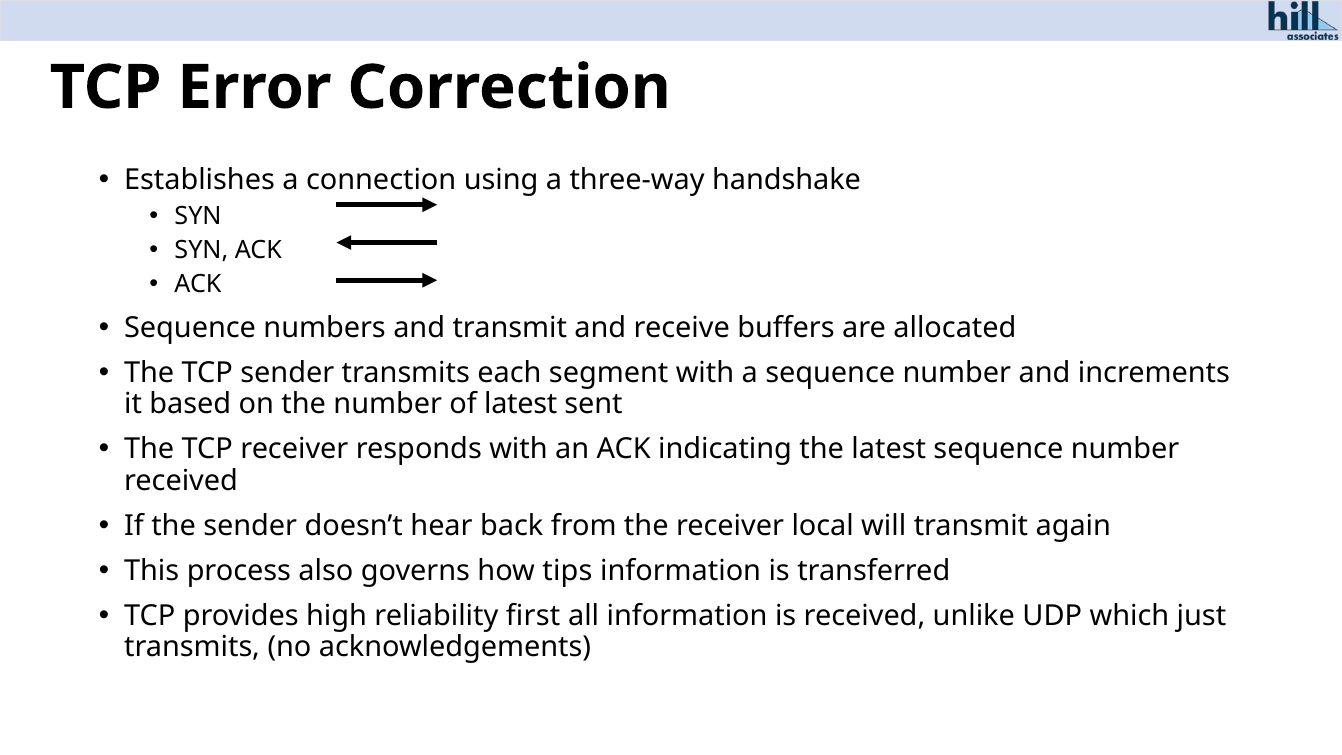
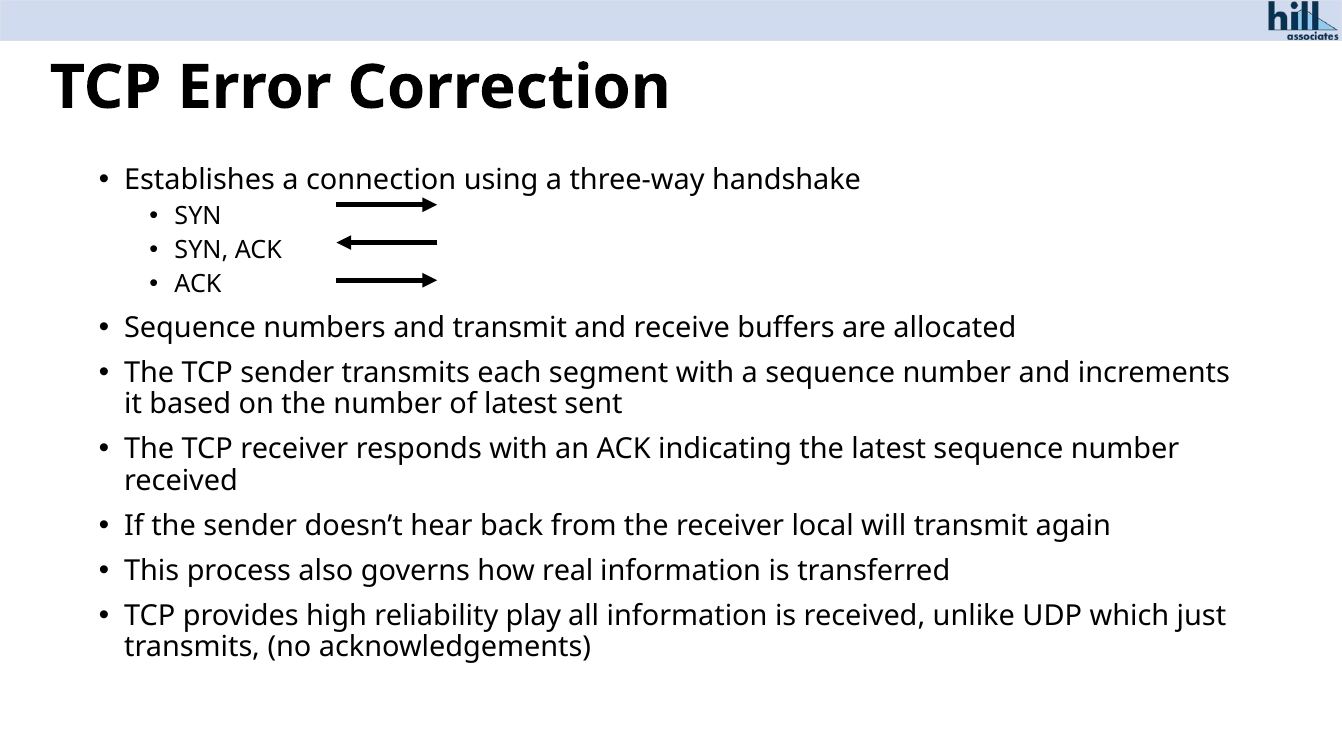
tips: tips -> real (568, 571)
first: first -> play (533, 616)
